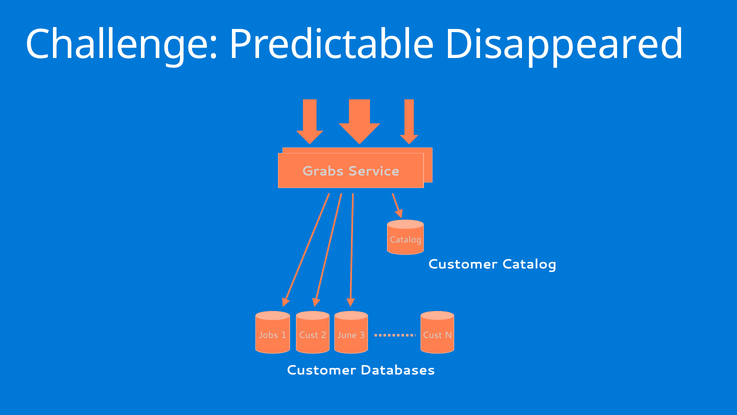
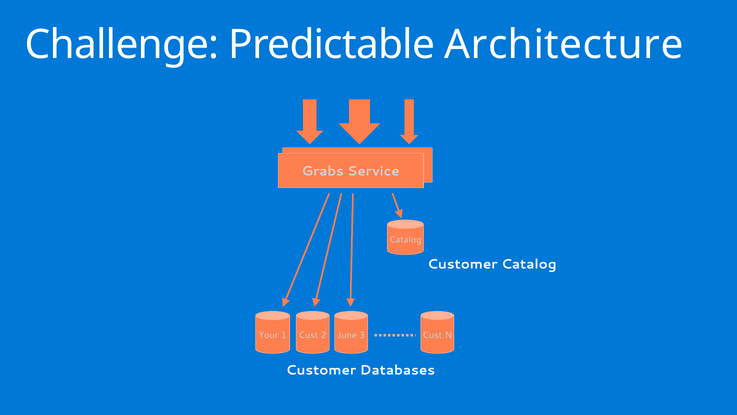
Disappeared: Disappeared -> Architecture (564, 45)
Jobs: Jobs -> Your (268, 335)
